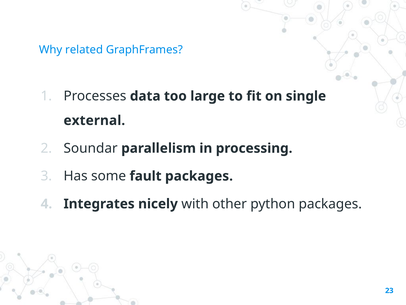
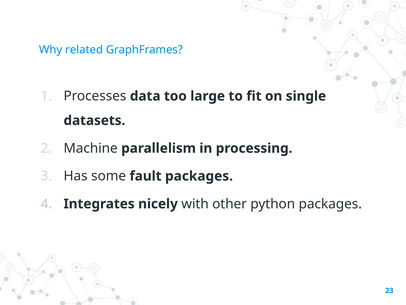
external: external -> datasets (94, 120)
Soundar: Soundar -> Machine (91, 148)
